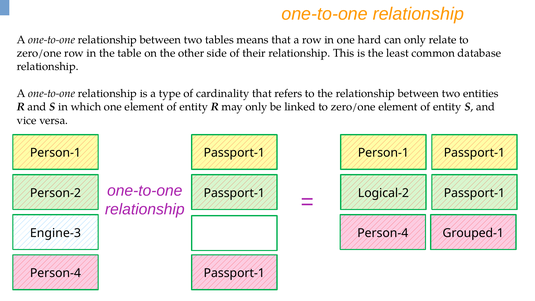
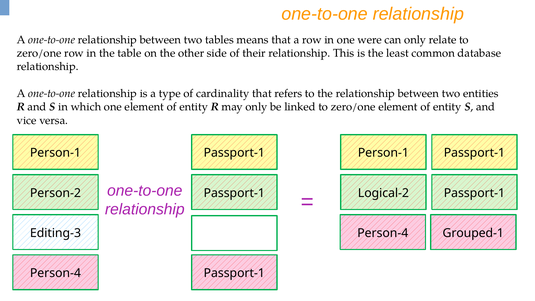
hard: hard -> were (370, 40)
Engine-3: Engine-3 -> Editing-3 (55, 233)
